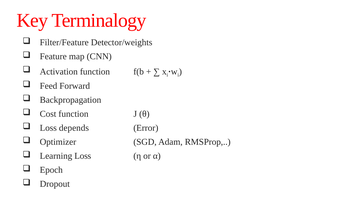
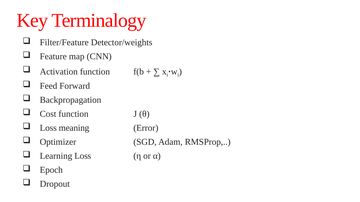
depends: depends -> meaning (74, 128)
